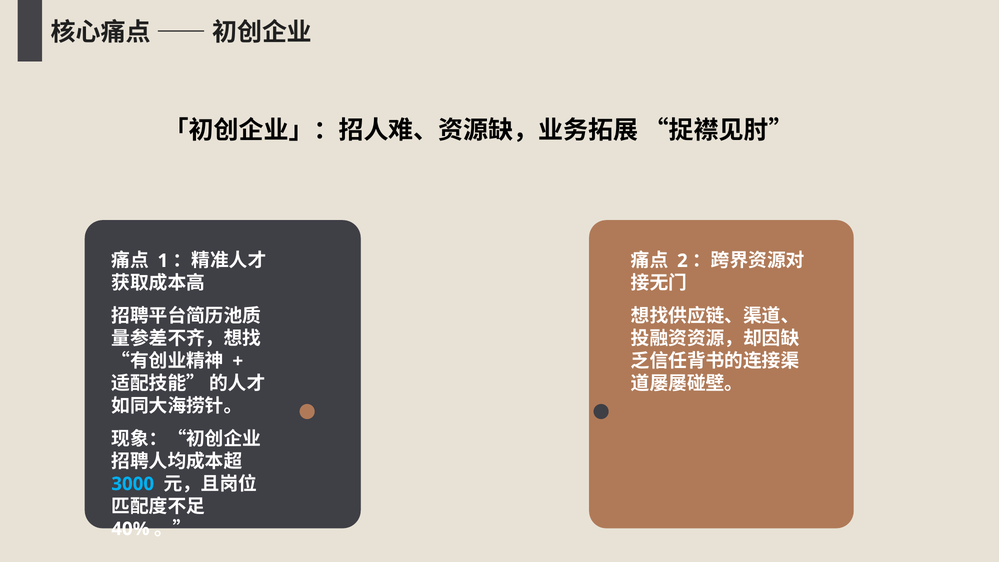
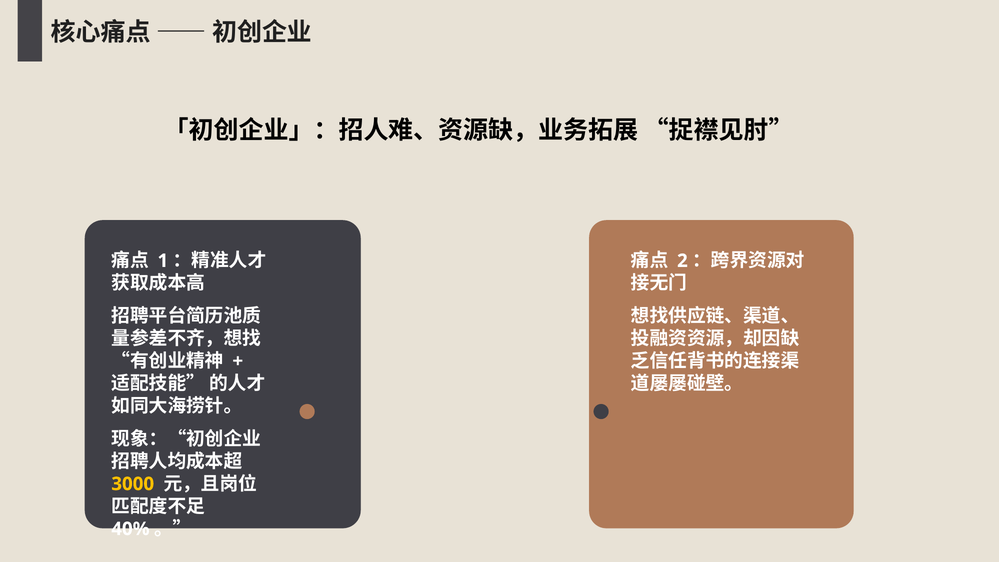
3000 colour: light blue -> yellow (133, 484)
